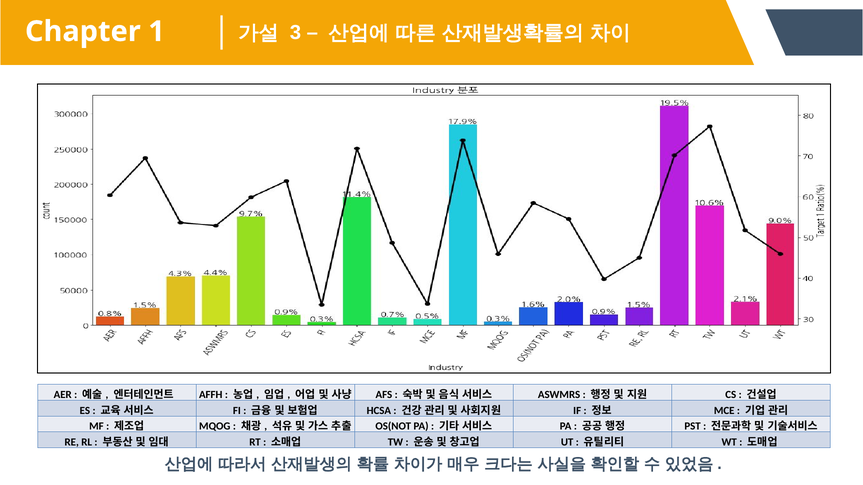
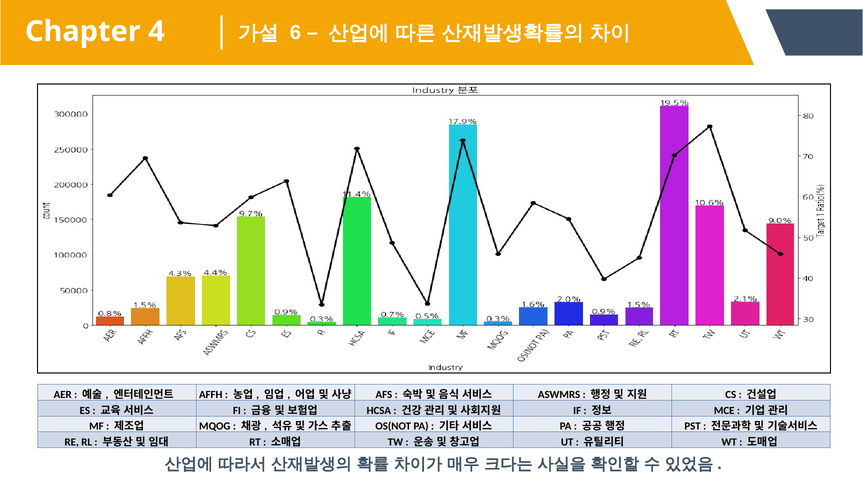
1: 1 -> 4 (157, 31)
3: 3 -> 6 (295, 33)
